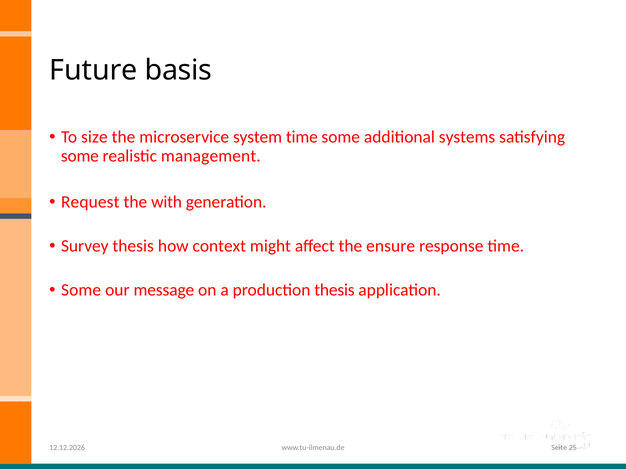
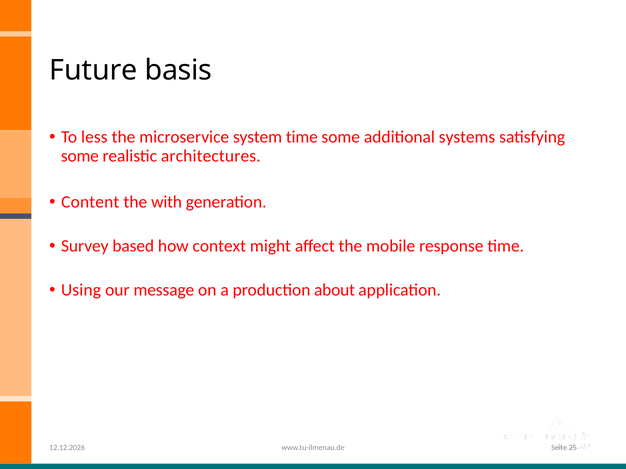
size: size -> less (94, 137)
management: management -> architectures (211, 156)
Request: Request -> Content (90, 202)
Survey thesis: thesis -> based (133, 246)
ensure: ensure -> mobile (391, 246)
Some: Some -> Using (81, 291)
production thesis: thesis -> about (335, 291)
